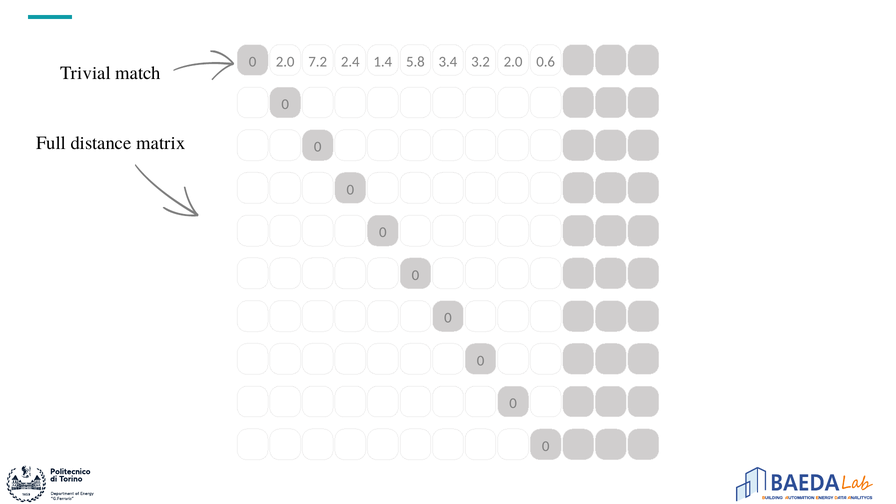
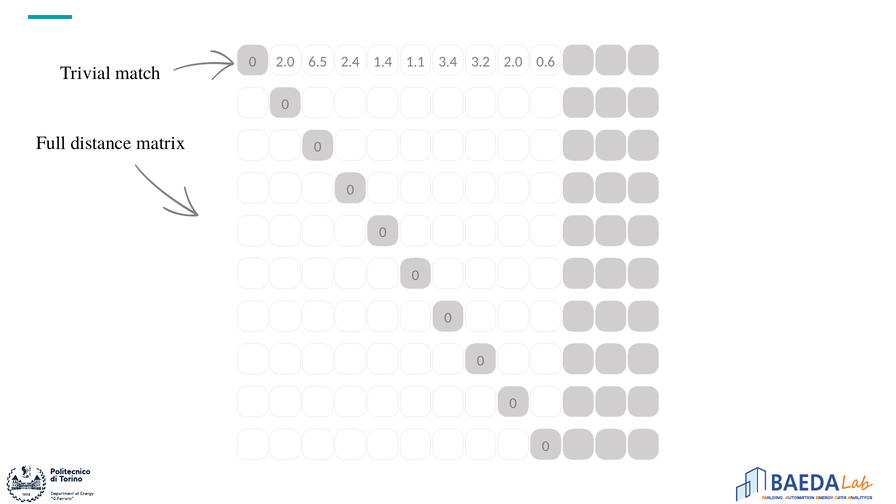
7.2: 7.2 -> 6.5 (318, 62)
5.8: 5.8 -> 1.1 (415, 62)
